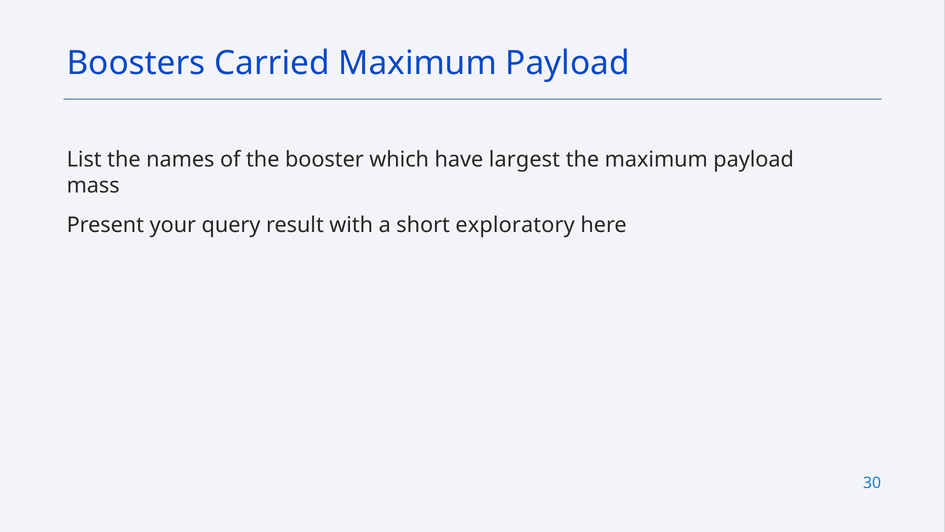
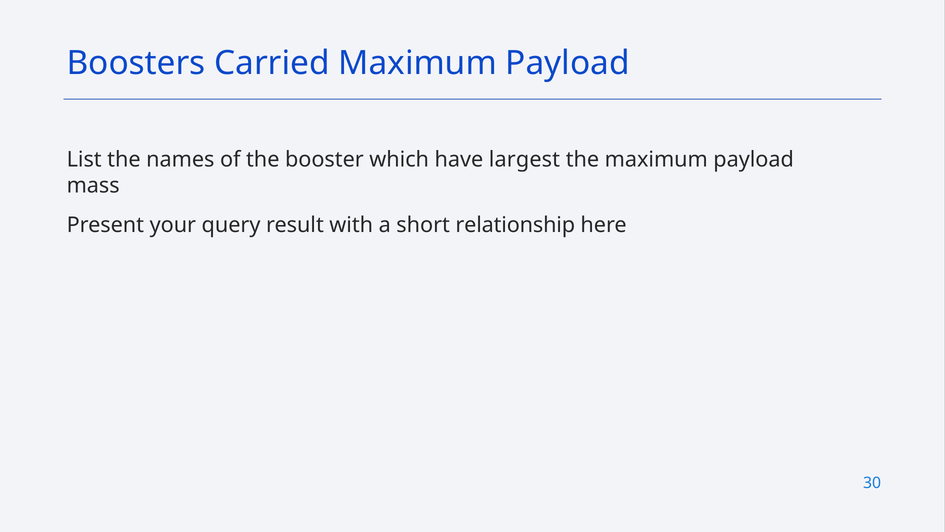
exploratory: exploratory -> relationship (515, 225)
